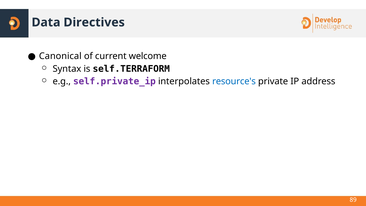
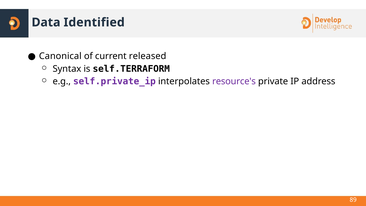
Directives: Directives -> Identified (94, 22)
welcome: welcome -> released (148, 56)
resource's colour: blue -> purple (234, 81)
